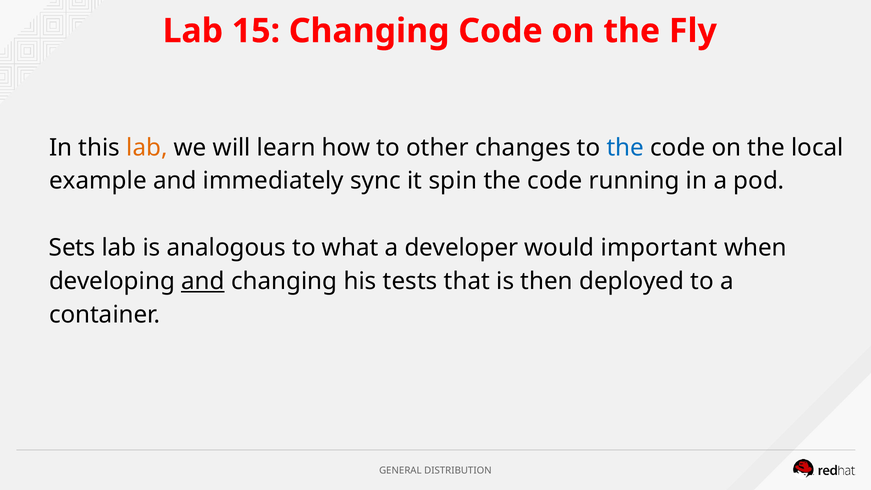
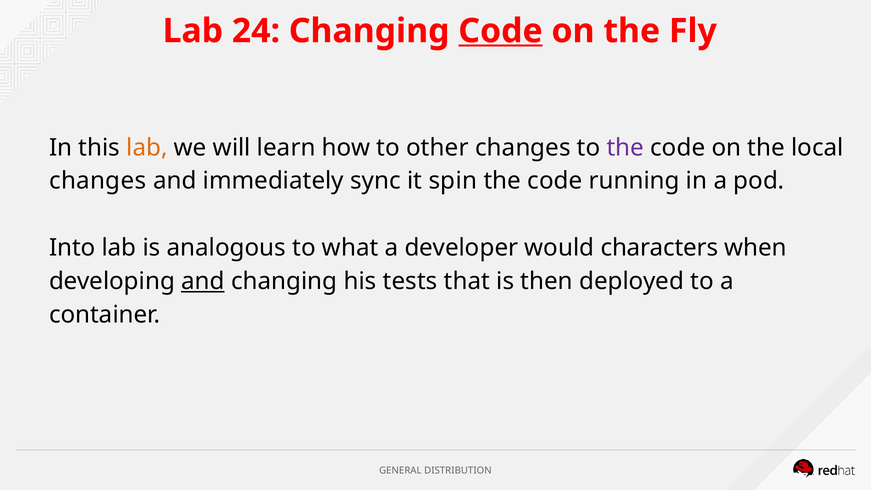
15: 15 -> 24 (256, 31)
Code underline: none -> present (500, 31)
the colour: blue -> purple (625, 148)
example: example -> changes (98, 181)
Sets: Sets -> Into (72, 248)
important: important -> characters (659, 248)
